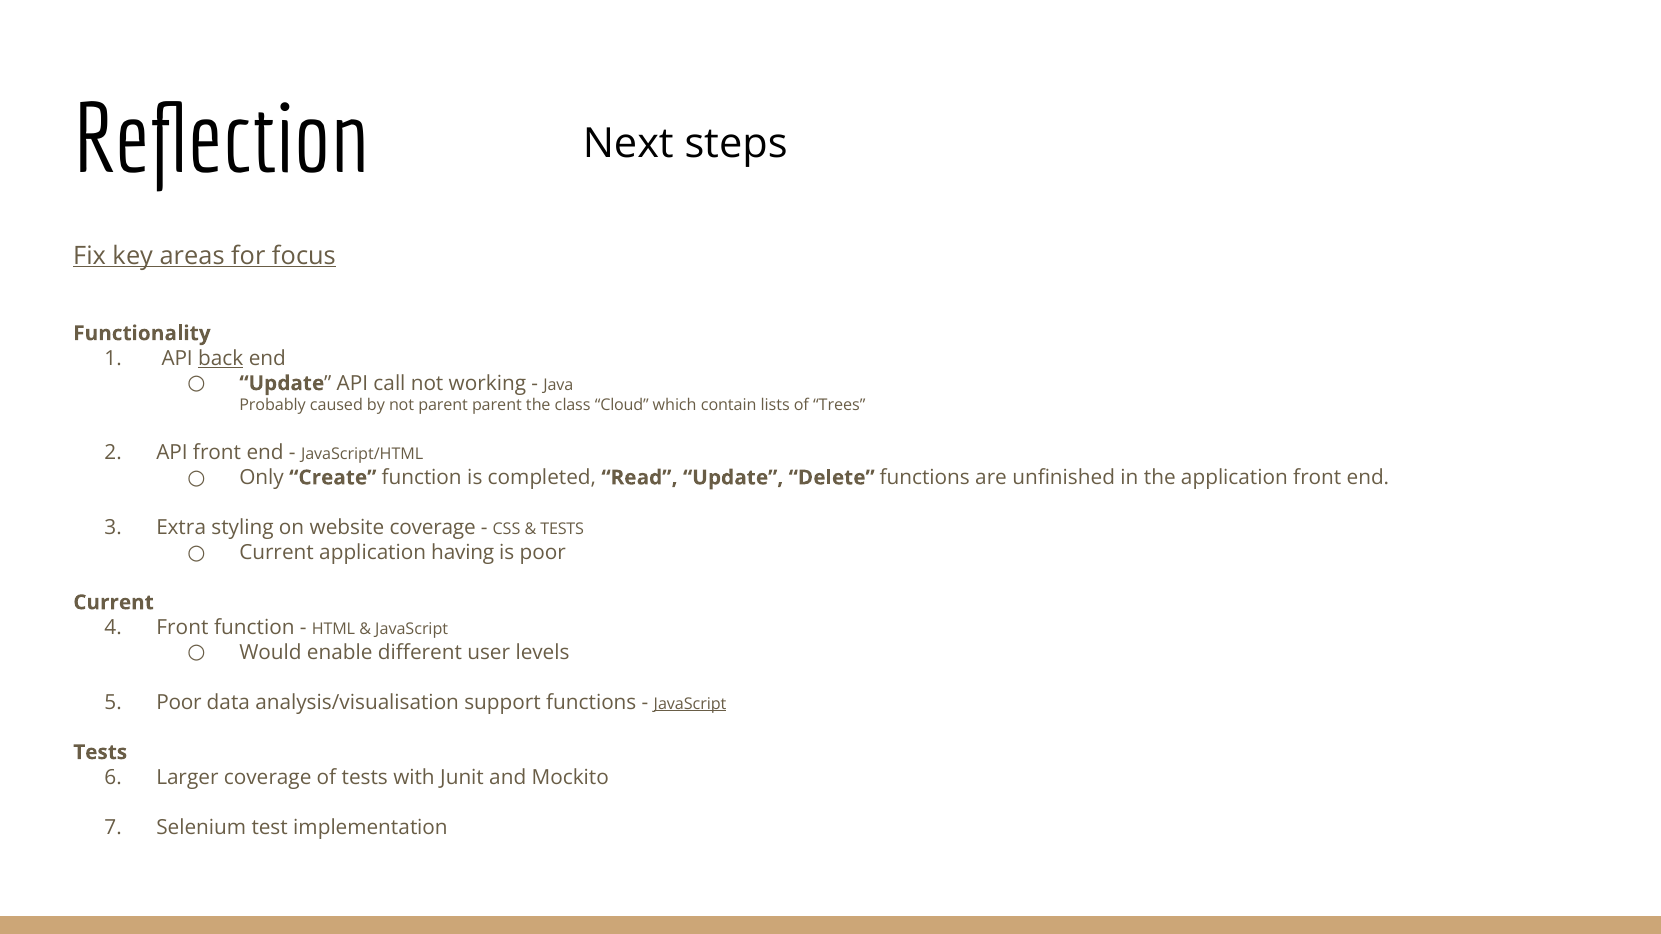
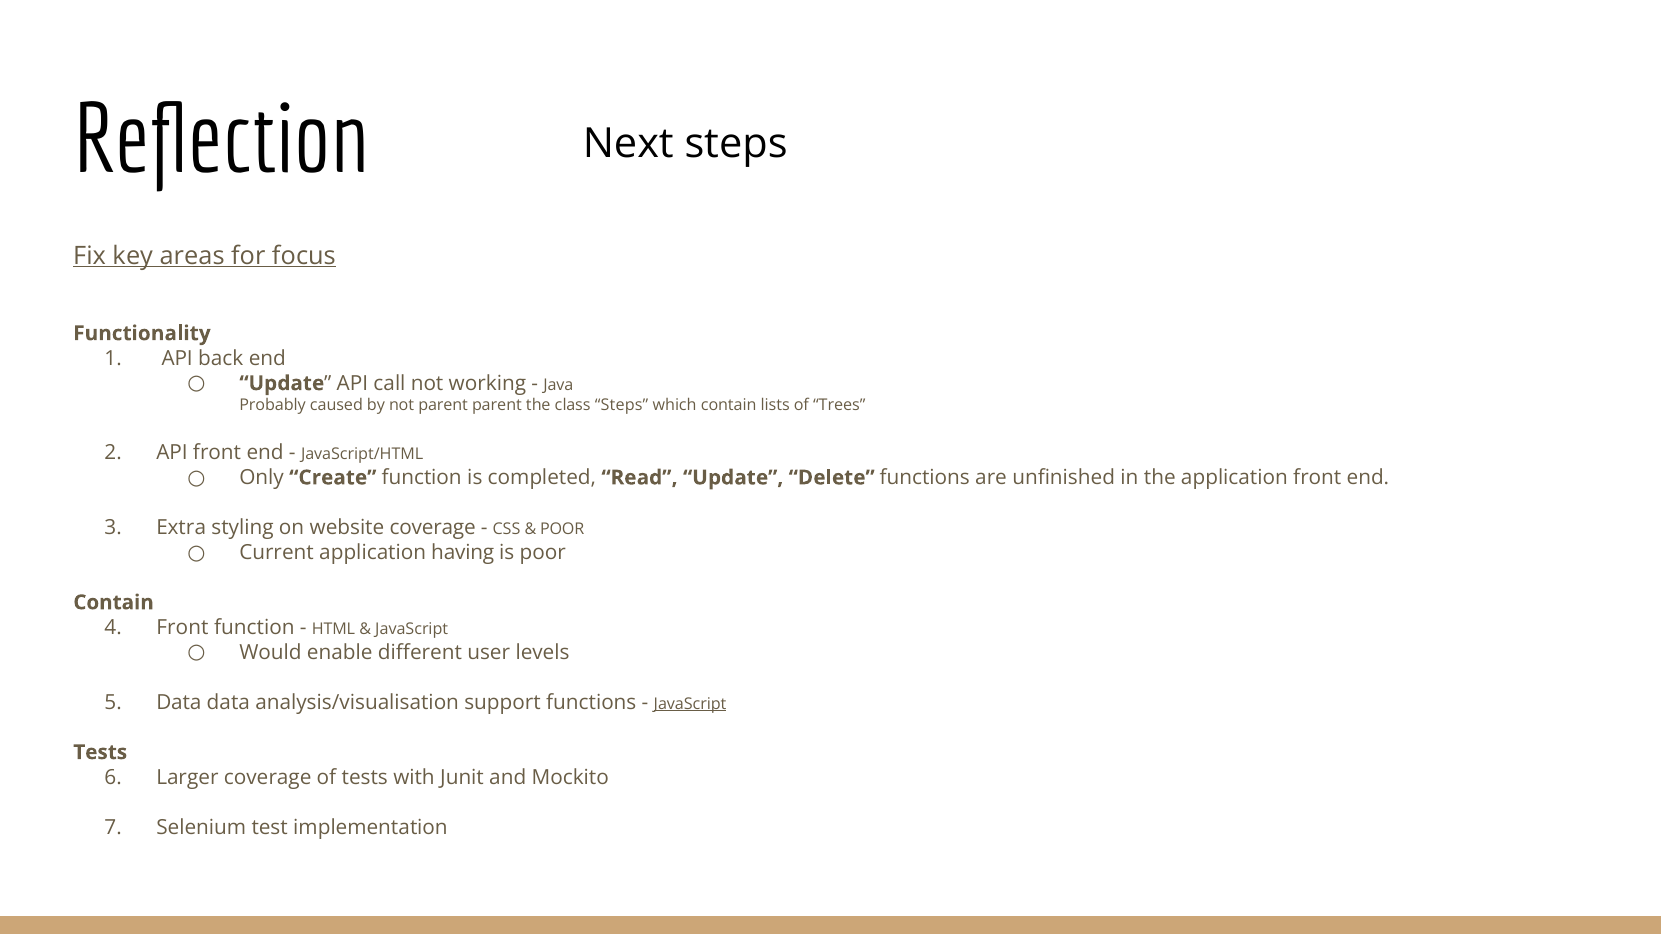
back underline: present -> none (221, 358)
class Cloud: Cloud -> Steps (622, 405)
TESTS: TESTS -> POOR (562, 529)
Current: Current -> Contain (114, 603)
Poor: Poor -> Data (179, 703)
